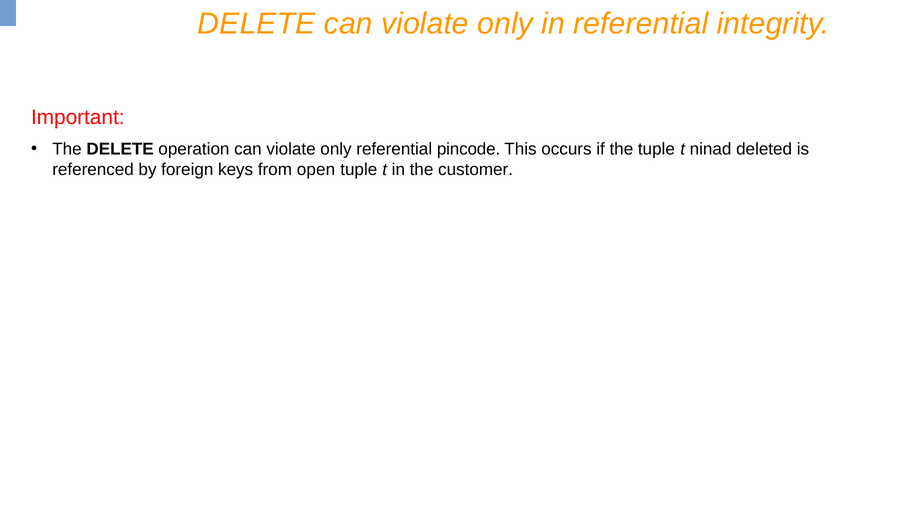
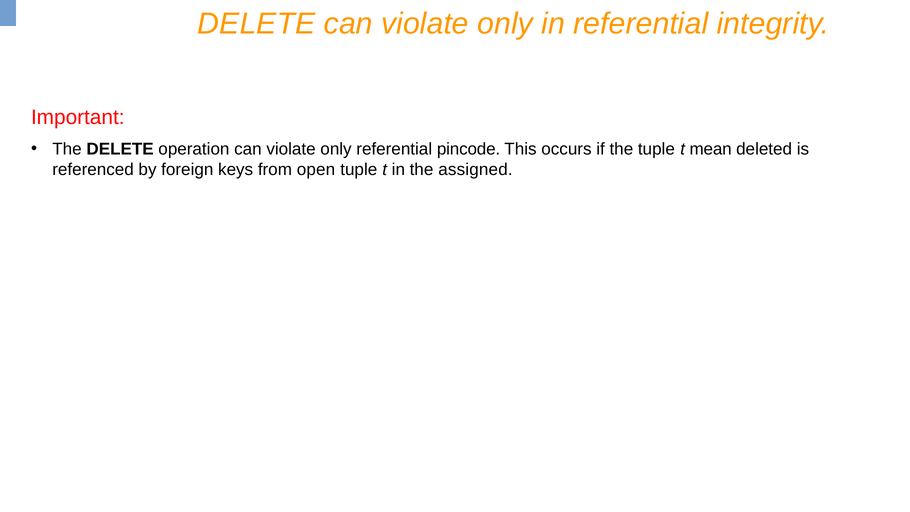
ninad: ninad -> mean (711, 149)
customer: customer -> assigned (475, 169)
